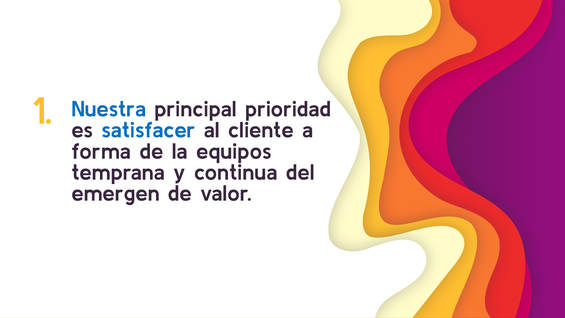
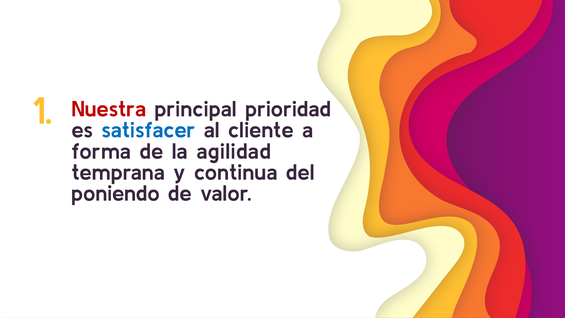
Nuestra colour: blue -> red (109, 109)
equipos: equipos -> agilidad (234, 151)
emergen: emergen -> poniendo (116, 194)
